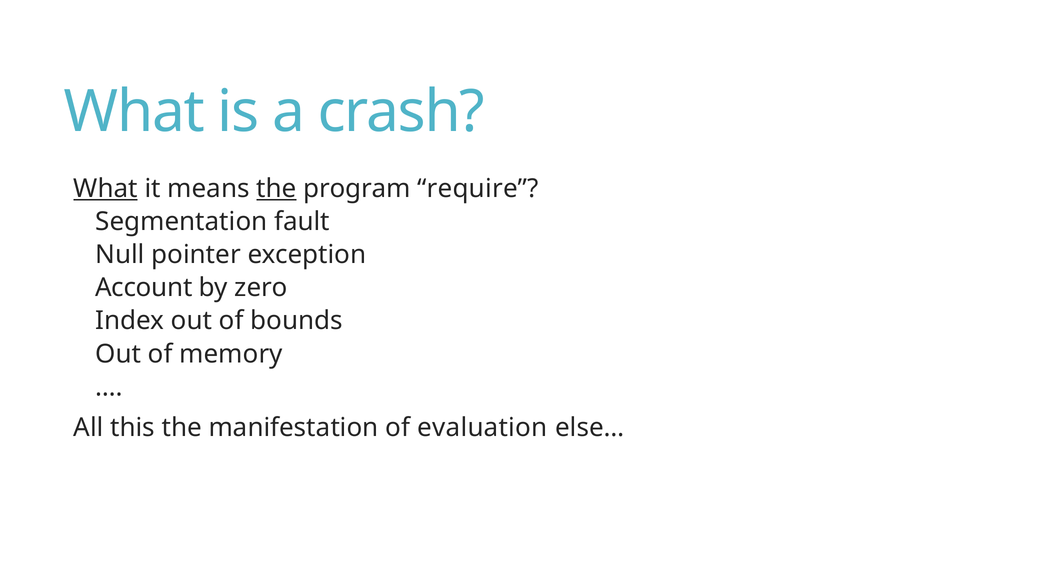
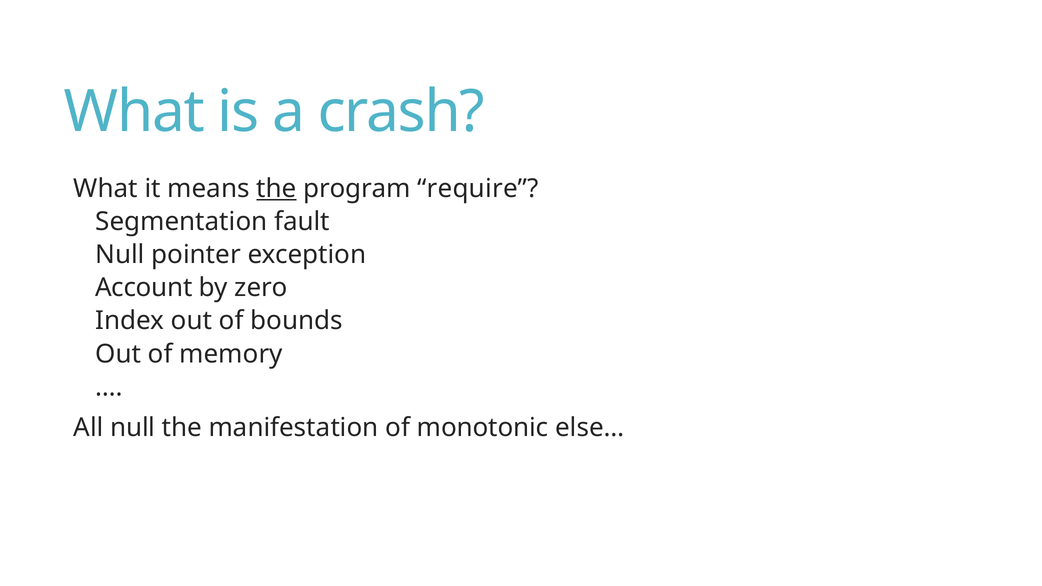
What underline: present -> none (106, 188)
All this: this -> null (133, 428)
evaluation: evaluation -> monotonic (483, 428)
